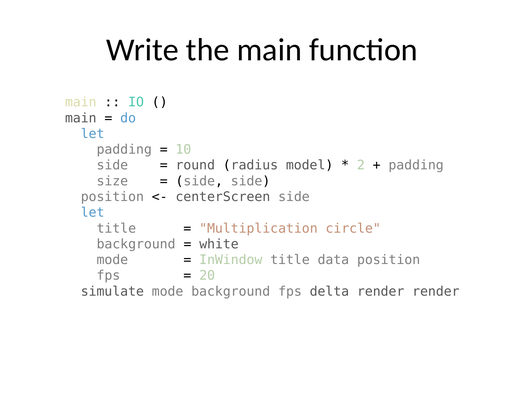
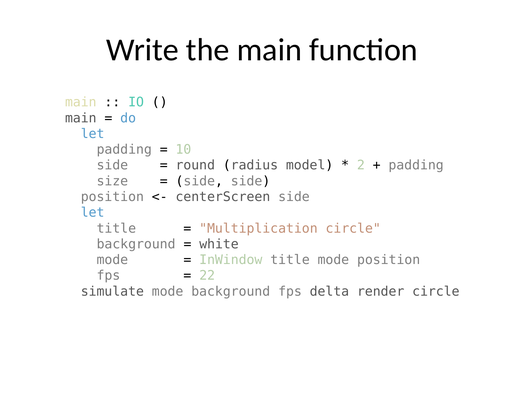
title data: data -> mode (333, 260)
20: 20 -> 22 (207, 275)
render render: render -> circle (436, 291)
